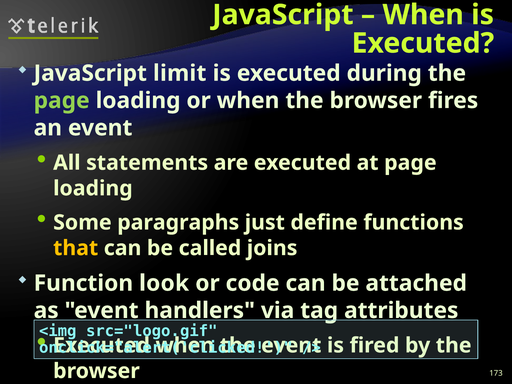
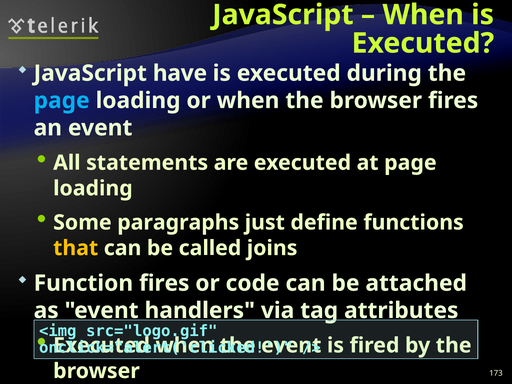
limit: limit -> have (180, 73)
page colour: light green -> light blue (62, 101)
Function look: look -> fires (164, 283)
